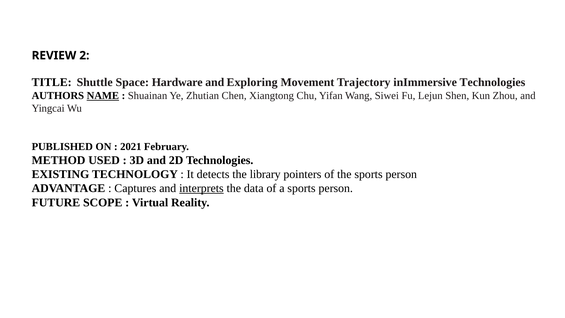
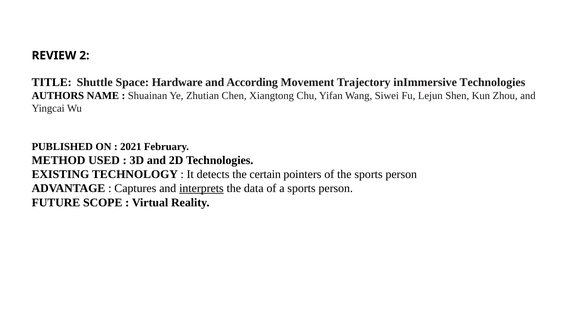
Exploring: Exploring -> According (252, 82)
NAME underline: present -> none (103, 96)
library: library -> certain (265, 174)
